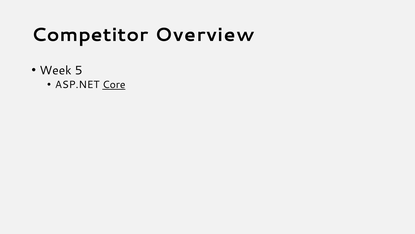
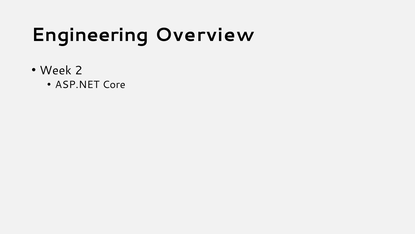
Competitor: Competitor -> Engineering (90, 35)
5: 5 -> 2 (79, 70)
Core underline: present -> none (114, 85)
